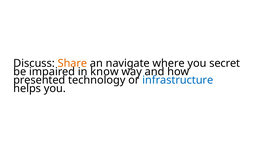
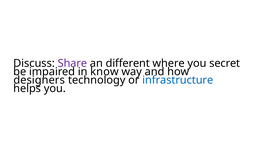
Share colour: orange -> purple (72, 63)
navigate: navigate -> different (128, 63)
presented: presented -> designers (39, 80)
